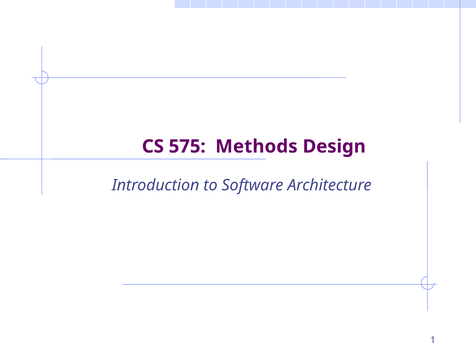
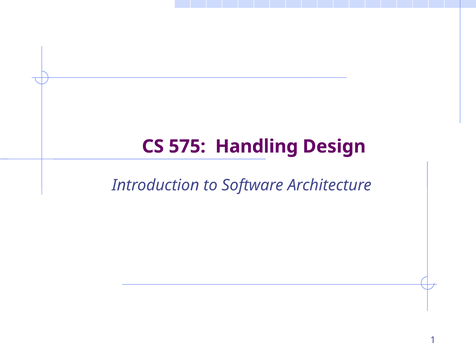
Methods: Methods -> Handling (257, 146)
